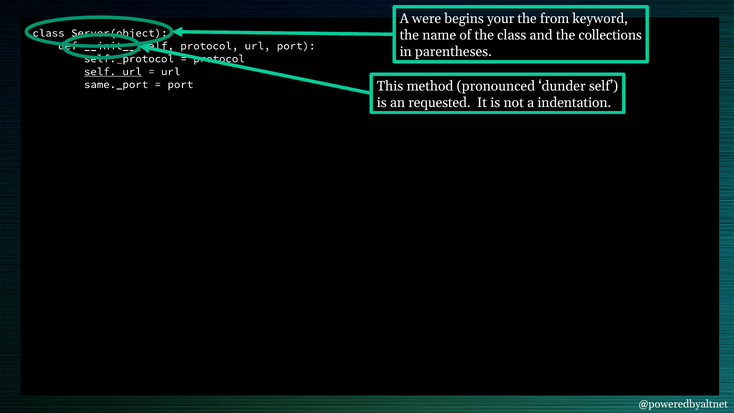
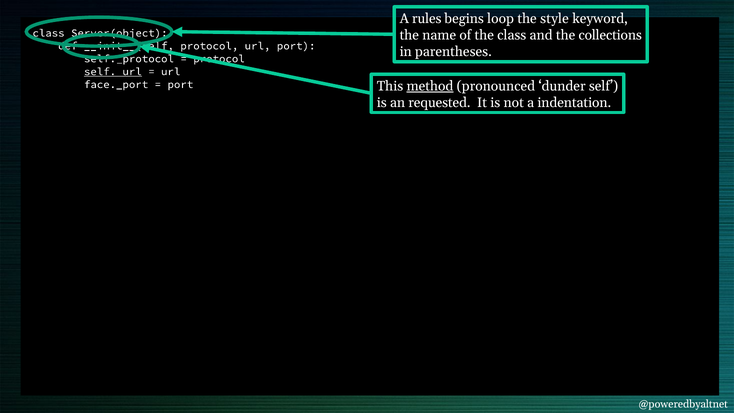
were: were -> rules (427, 19)
your: your -> loop (501, 19)
from: from -> style (555, 19)
same._port: same._port -> face._port (116, 84)
method underline: none -> present (430, 86)
